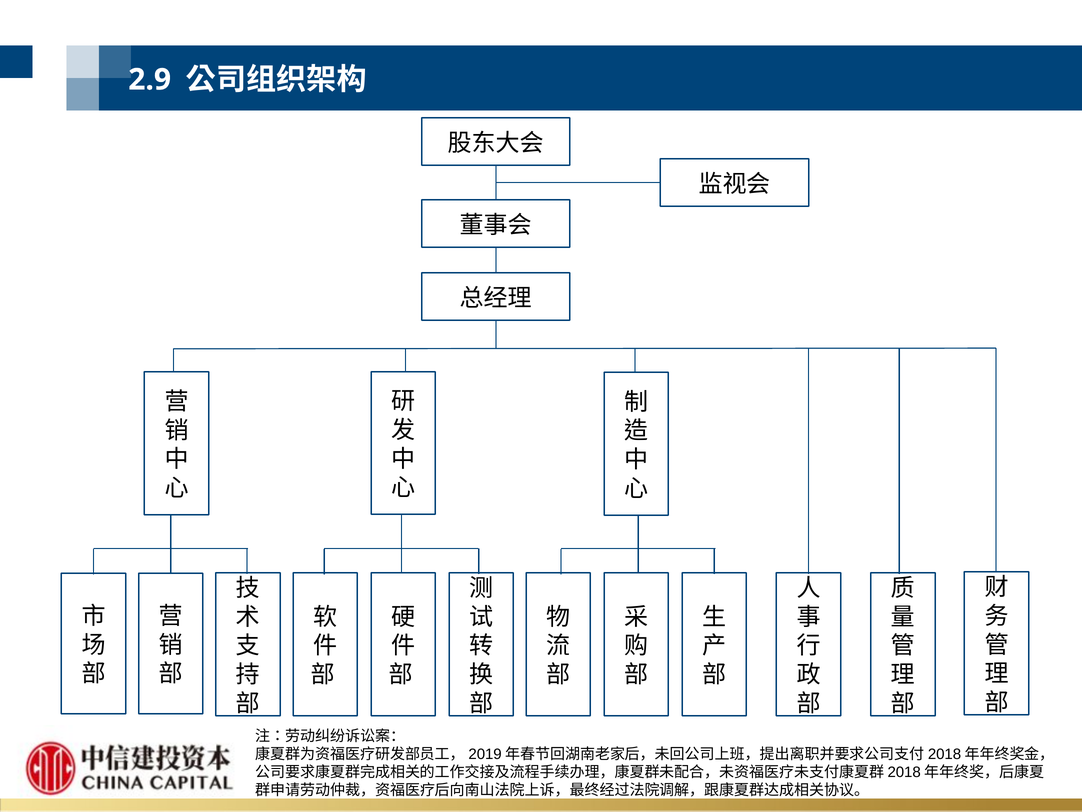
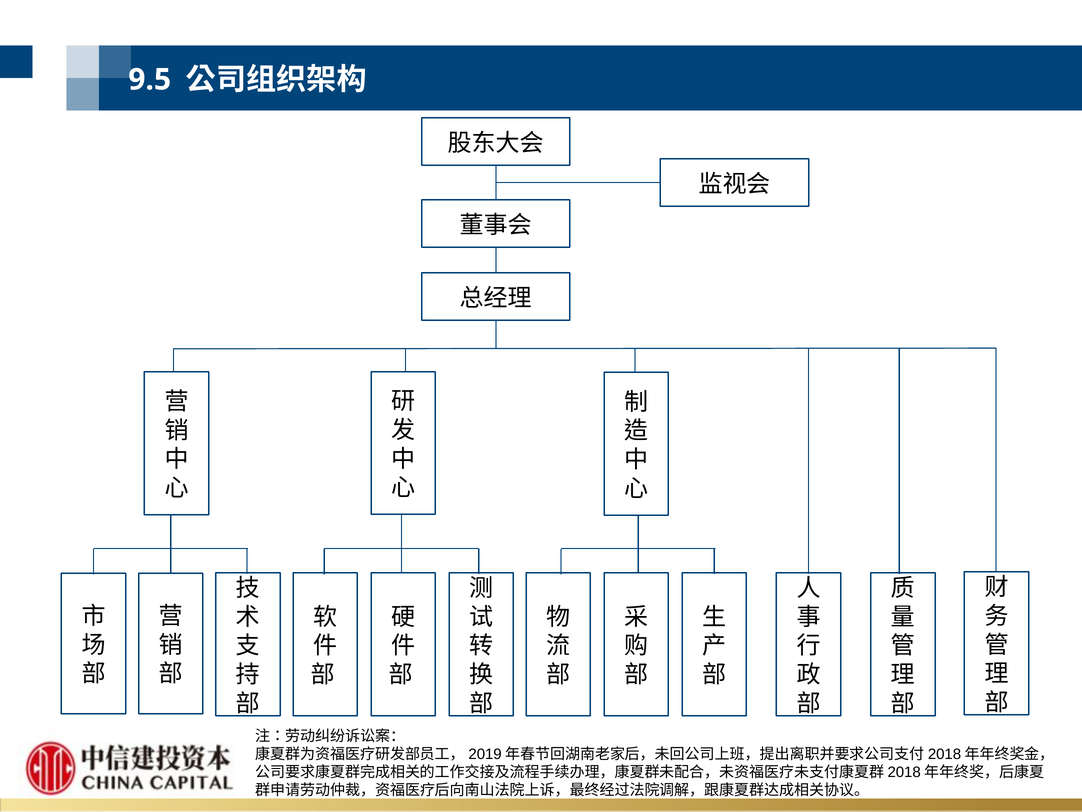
2.9: 2.9 -> 9.5 (150, 80)
